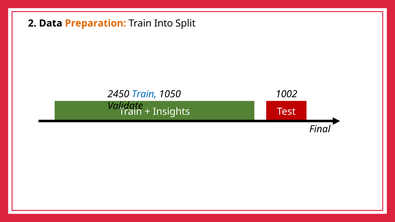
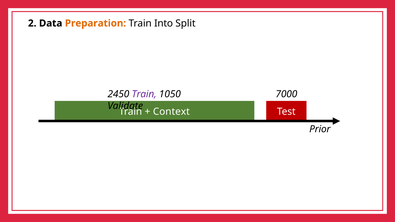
Train colour: blue -> purple (144, 94)
1002: 1002 -> 7000 (286, 94)
Insights: Insights -> Context (171, 112)
Final: Final -> Prior (320, 129)
